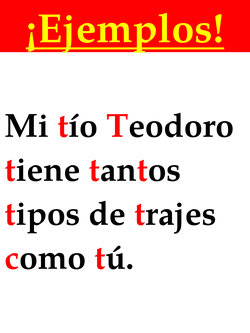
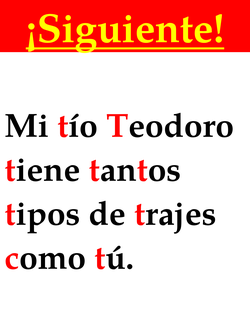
¡Ejemplos: ¡Ejemplos -> ¡Siguiente (125, 29)
